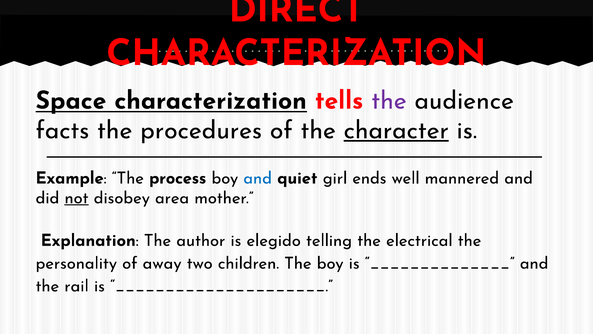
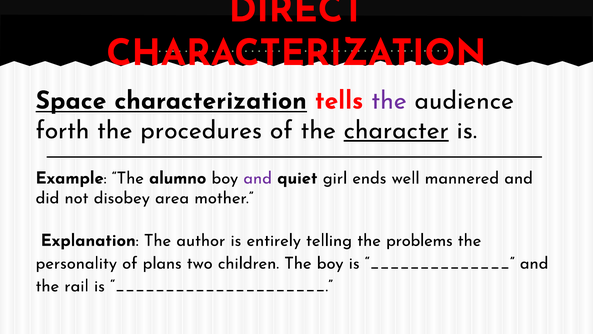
facts: facts -> forth (62, 130)
process: process -> alumno (178, 178)
and colour: blue -> purple (258, 178)
not underline: present -> none (76, 198)
elegido: elegido -> entirely (274, 240)
electrical: electrical -> problems (419, 240)
away: away -> plans (162, 263)
